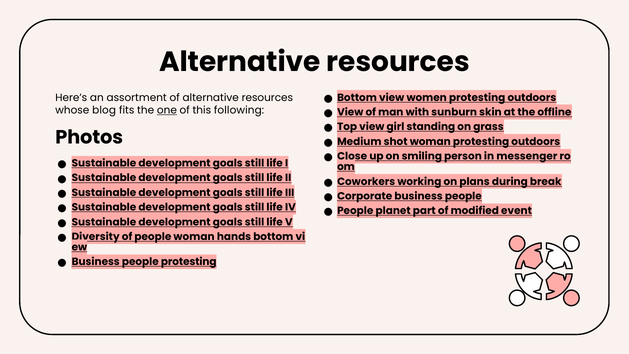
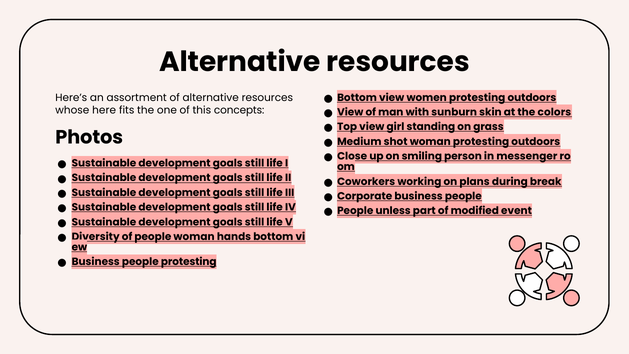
offline: offline -> colors (554, 112)
blog: blog -> here (104, 110)
one underline: present -> none (167, 110)
following: following -> concepts (239, 110)
planet: planet -> unless (393, 211)
